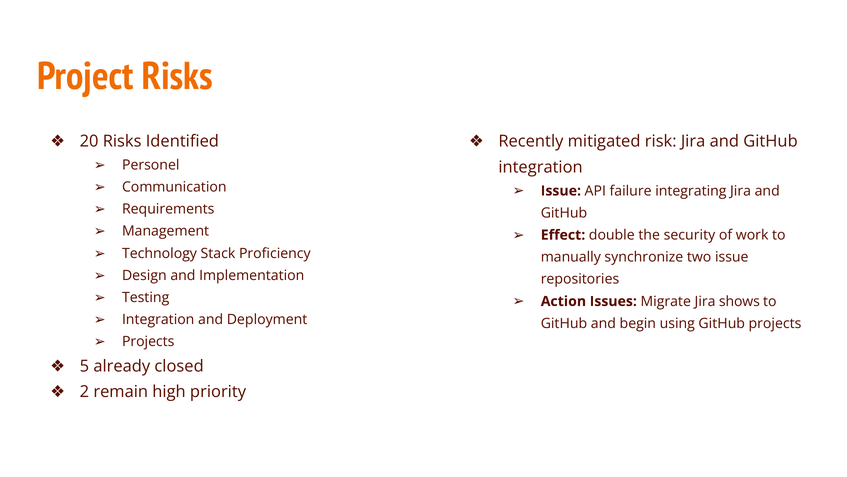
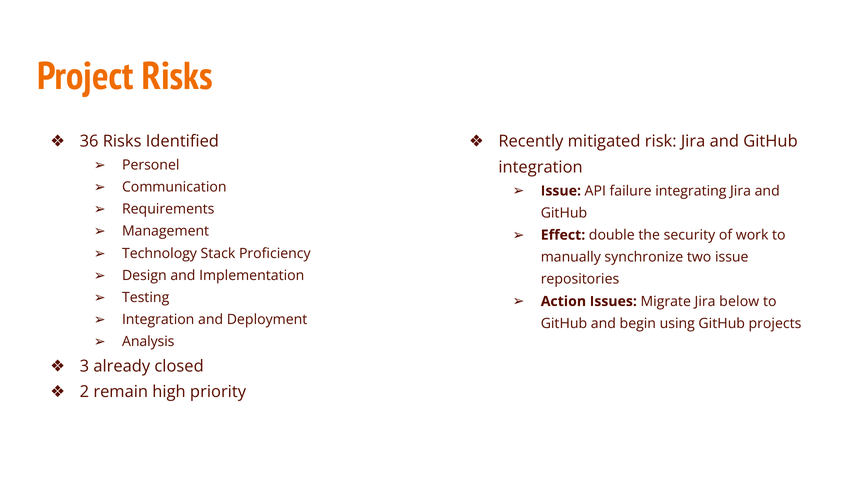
20: 20 -> 36 (89, 141)
shows: shows -> below (739, 301)
Projects: Projects -> Analysis (148, 341)
5: 5 -> 3 (84, 366)
